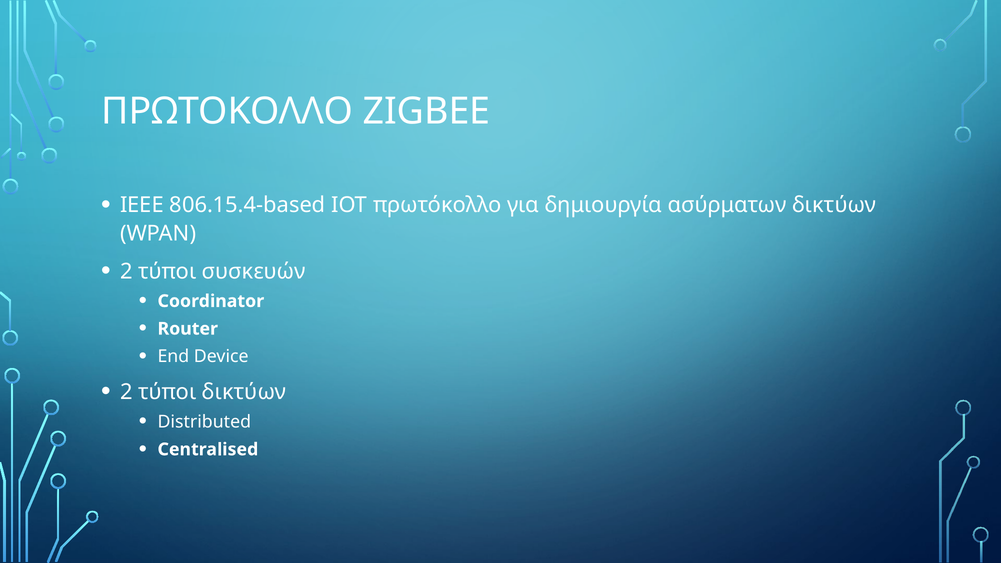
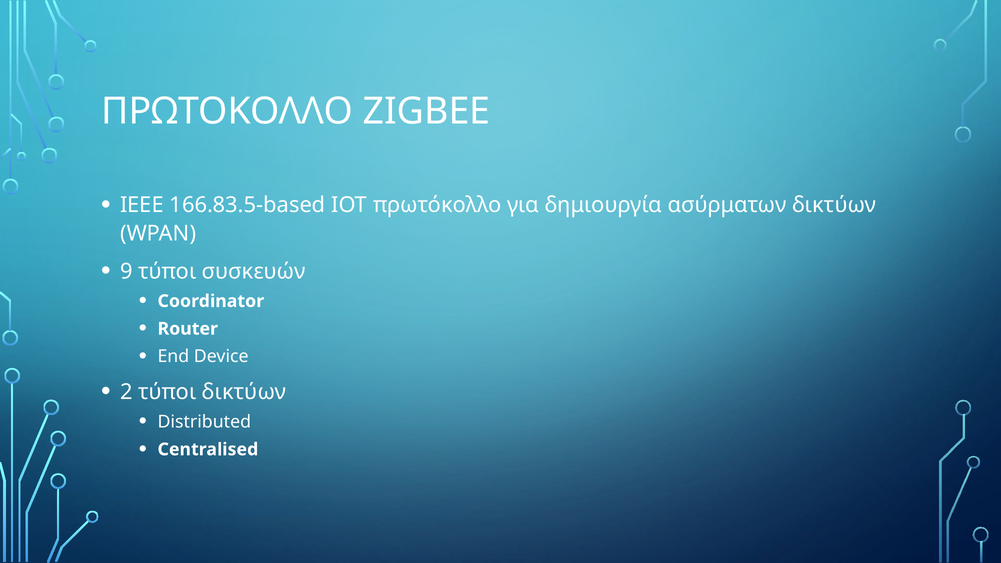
806.15.4-based: 806.15.4-based -> 166.83.5-based (247, 205)
2: 2 -> 9 (126, 271)
